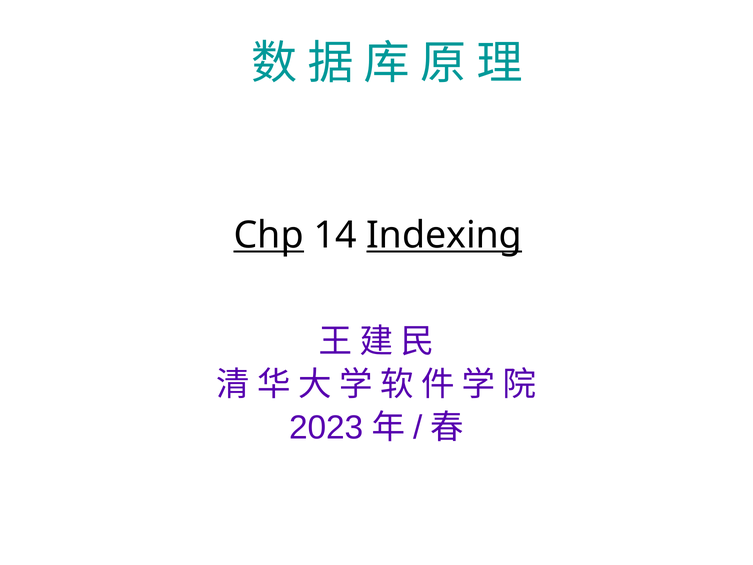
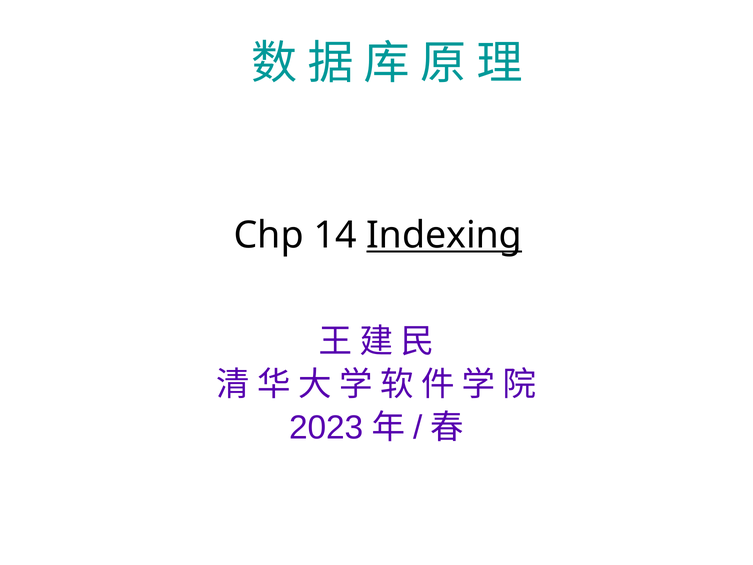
Chp underline: present -> none (269, 235)
